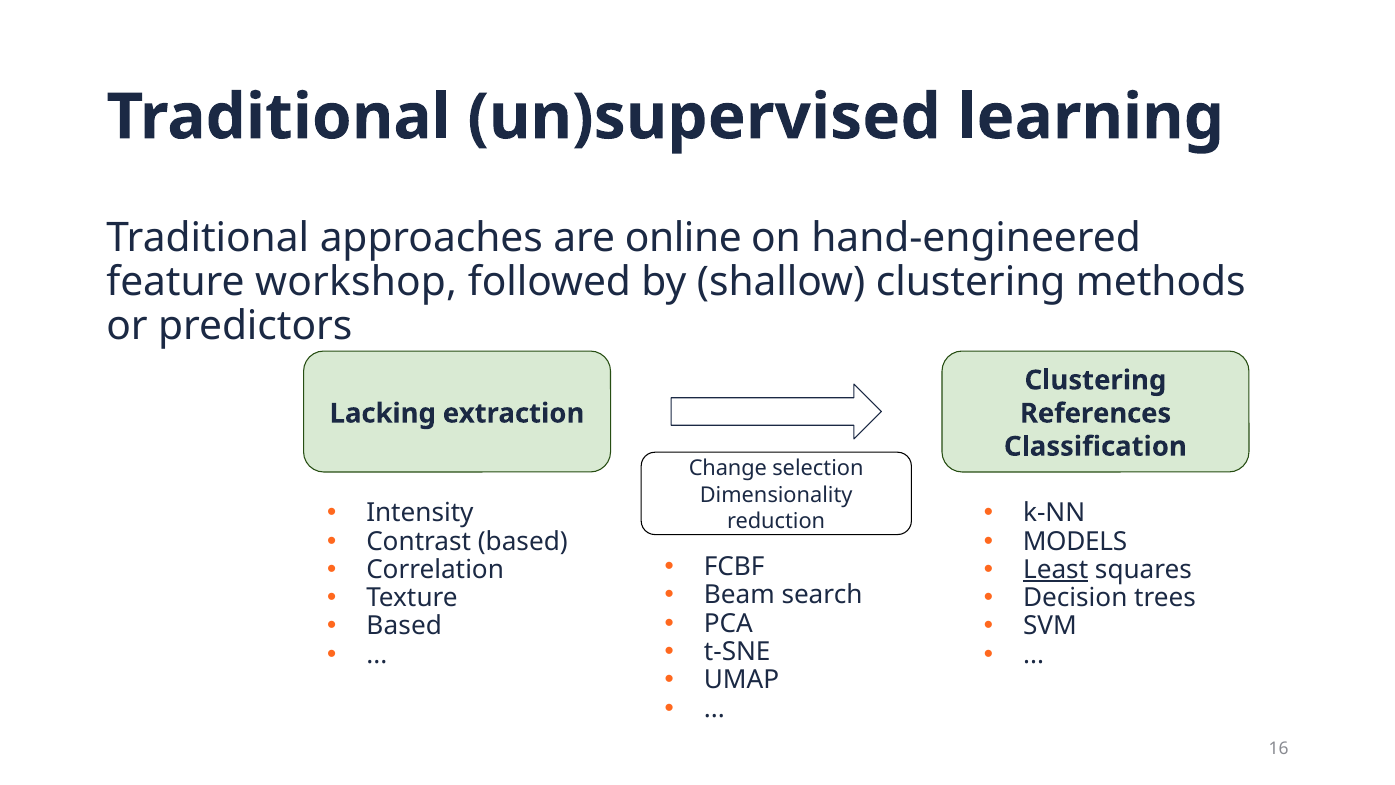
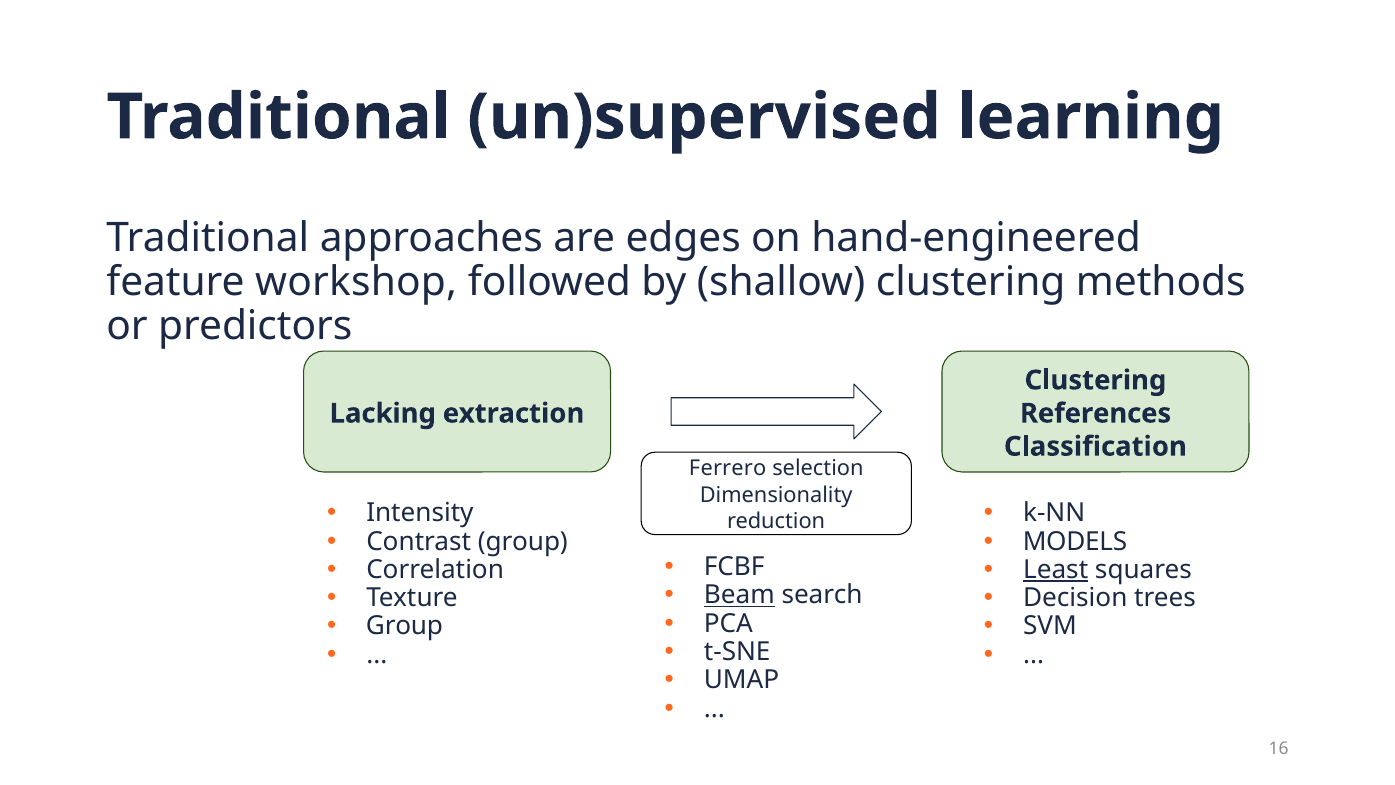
online: online -> edges (683, 238)
Change: Change -> Ferrero (728, 469)
Contrast based: based -> group (523, 541)
Beam underline: none -> present (739, 595)
Based: Based -> Group (404, 626)
